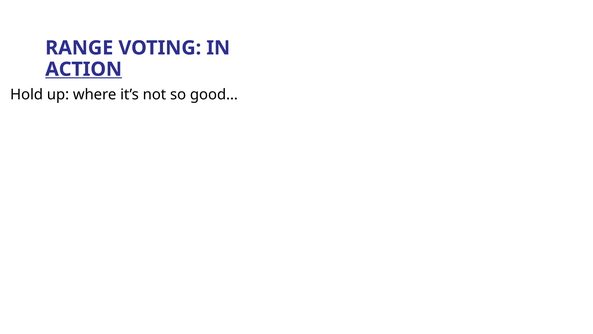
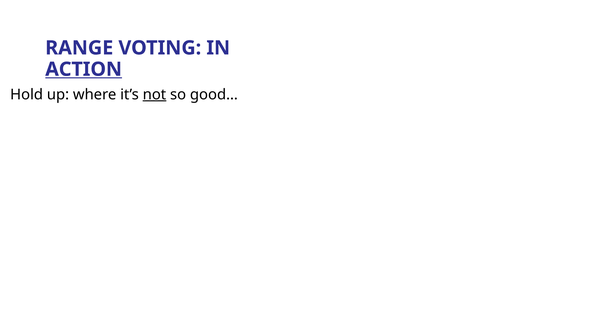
not underline: none -> present (154, 94)
